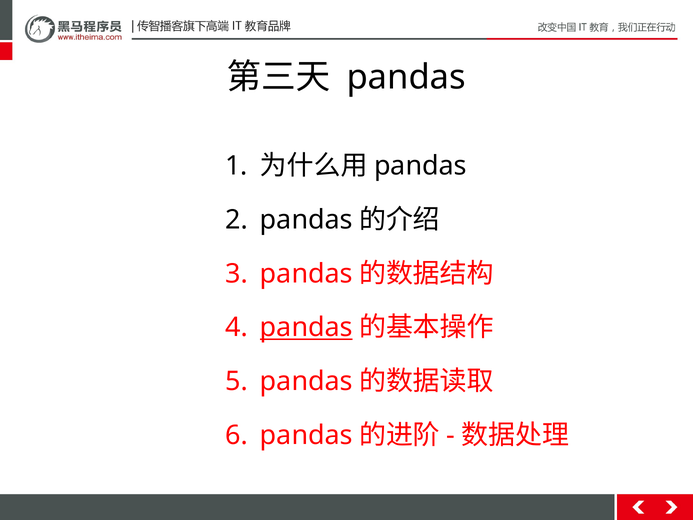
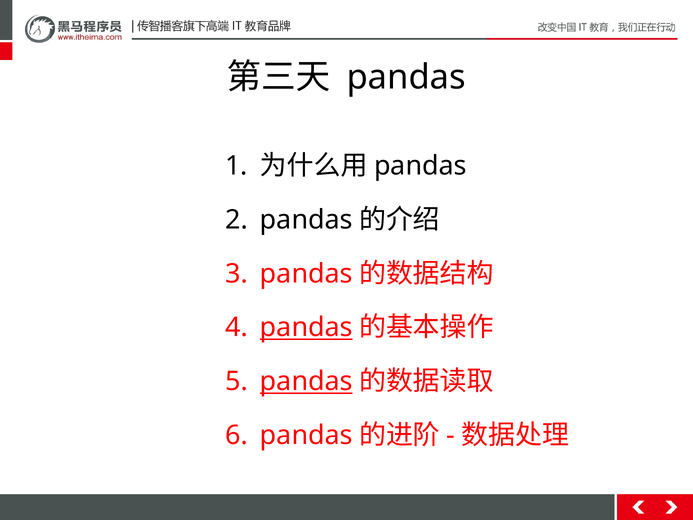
pandas underline: none -> present (306, 381)
